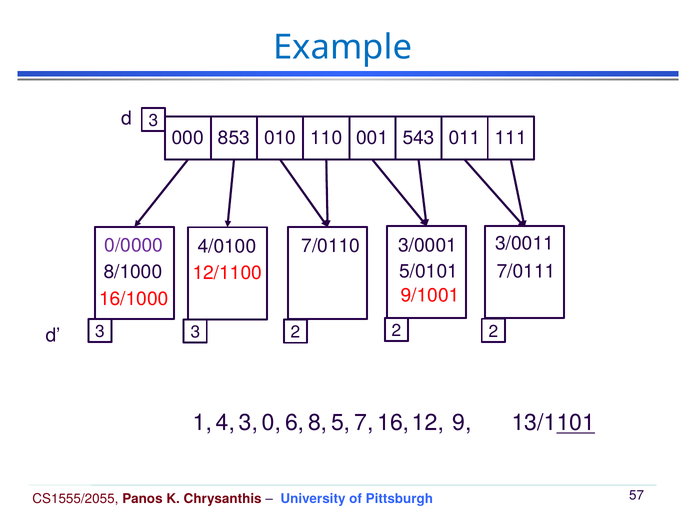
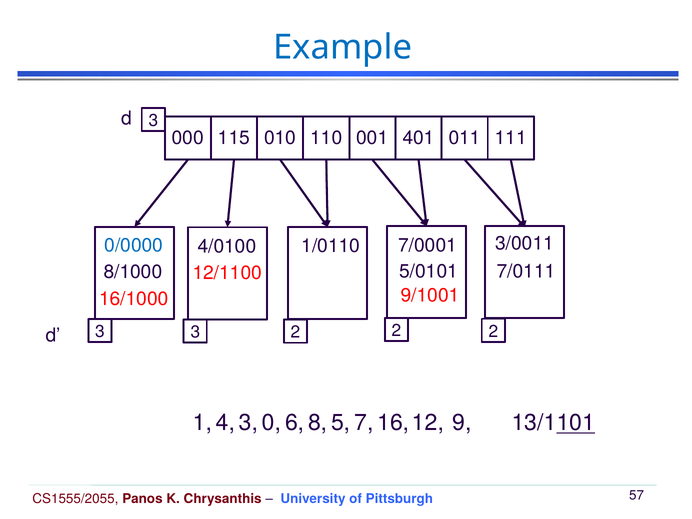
853: 853 -> 115 (234, 138)
543: 543 -> 401 (419, 138)
0/0000 colour: purple -> blue (134, 245)
3/0001: 3/0001 -> 7/0001 (428, 245)
7/0110: 7/0110 -> 1/0110 (331, 246)
